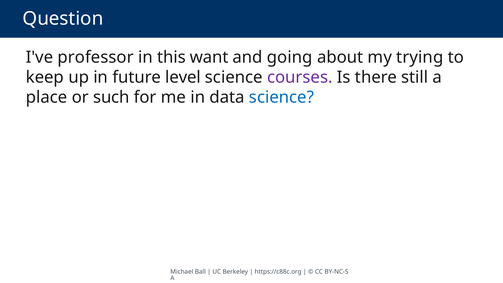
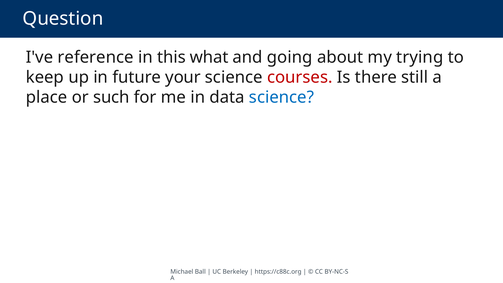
professor: professor -> reference (96, 57)
want: want -> what (209, 57)
level: level -> your (183, 77)
courses colour: purple -> red (300, 77)
